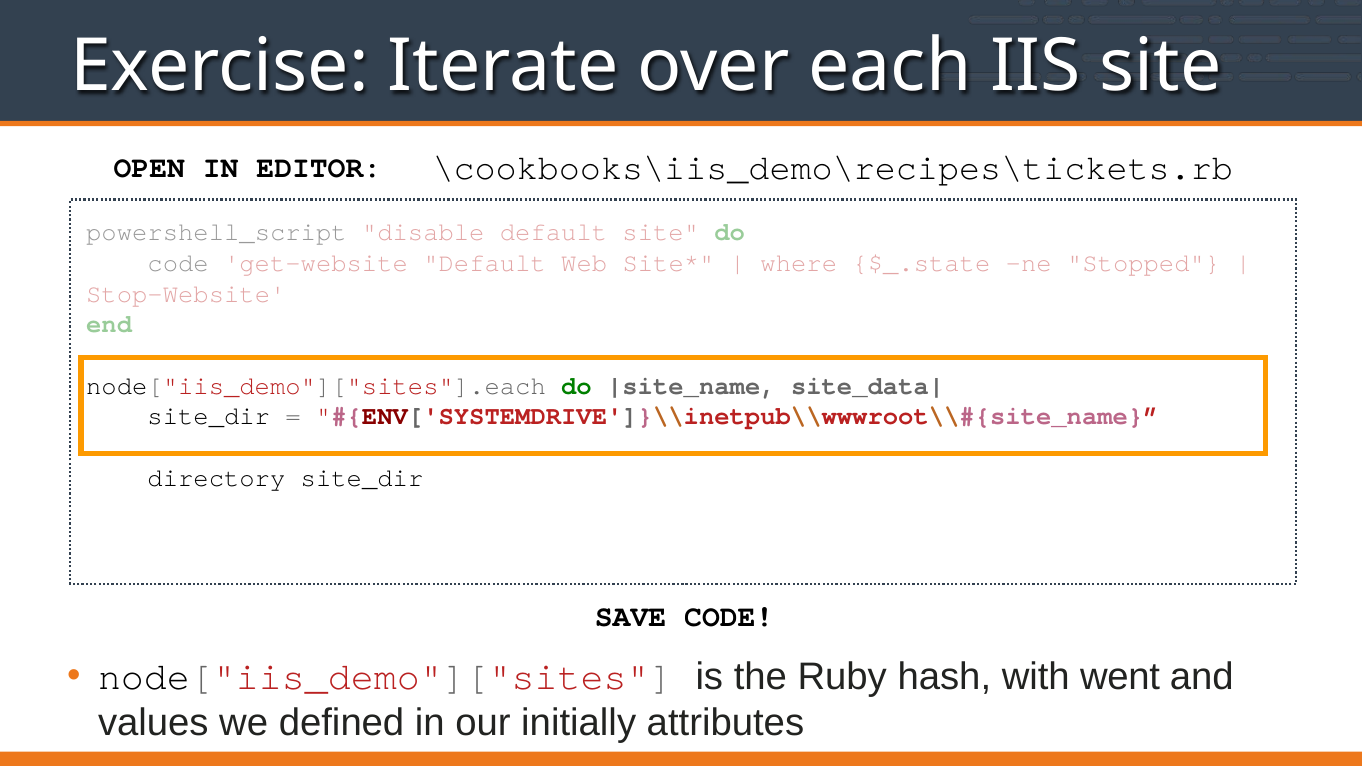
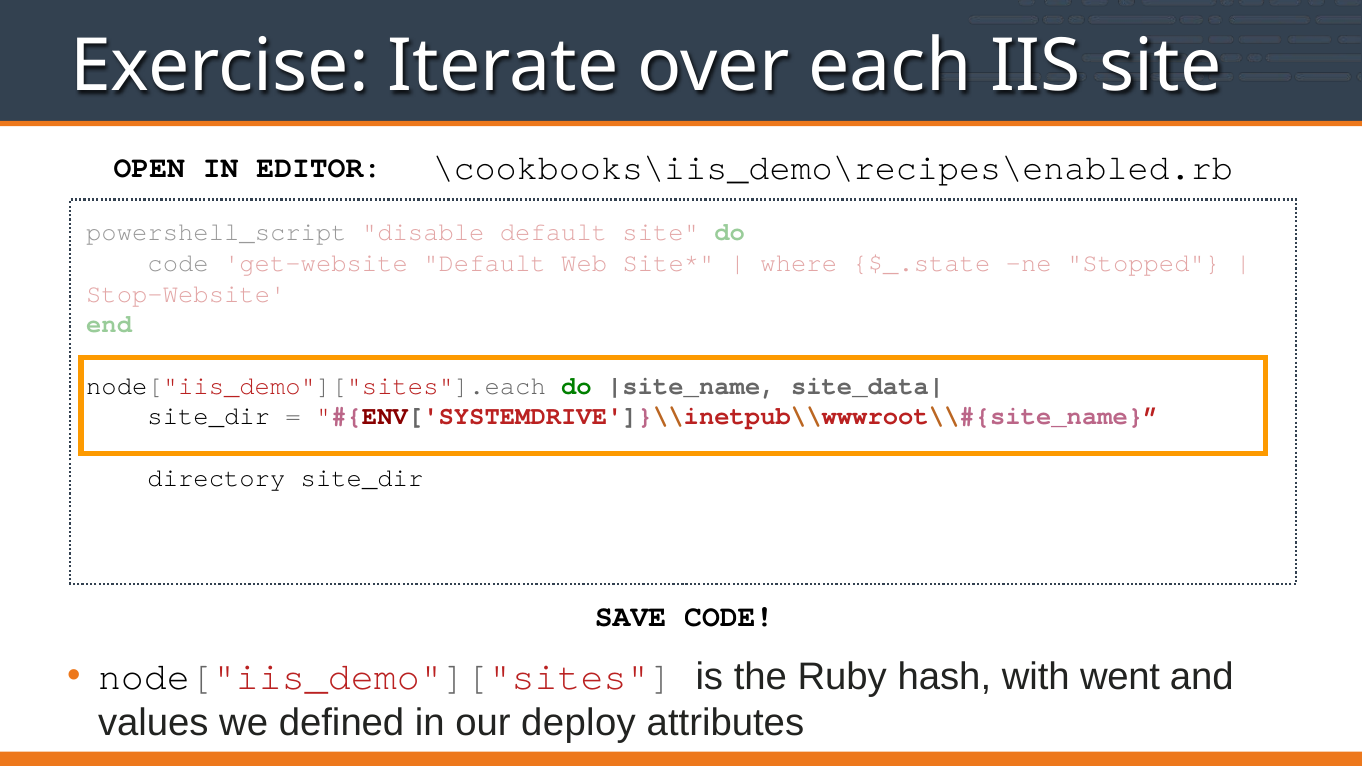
\cookbooks\iis_demo\recipes\tickets.rb: \cookbooks\iis_demo\recipes\tickets.rb -> \cookbooks\iis_demo\recipes\enabled.rb (833, 168)
initially: initially -> deploy (579, 723)
